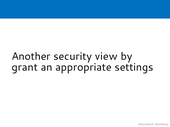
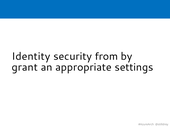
Another: Another -> Identity (31, 57)
view: view -> from (106, 57)
